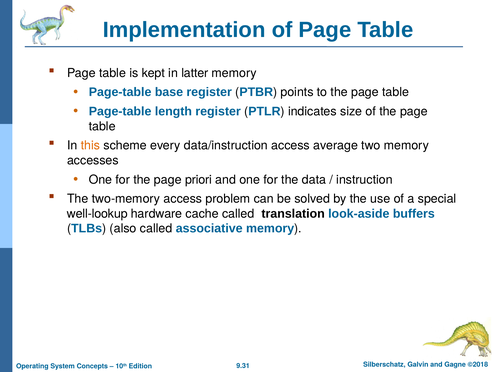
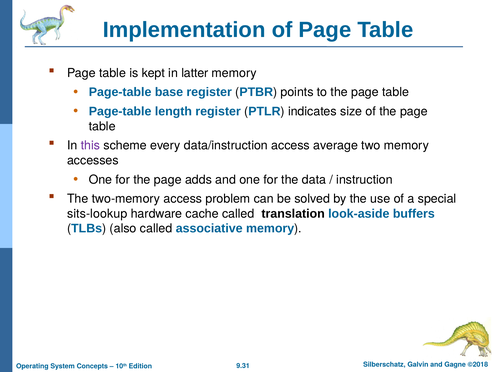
this colour: orange -> purple (90, 145)
priori: priori -> adds (198, 180)
well-lookup: well-lookup -> sits-lookup (97, 214)
